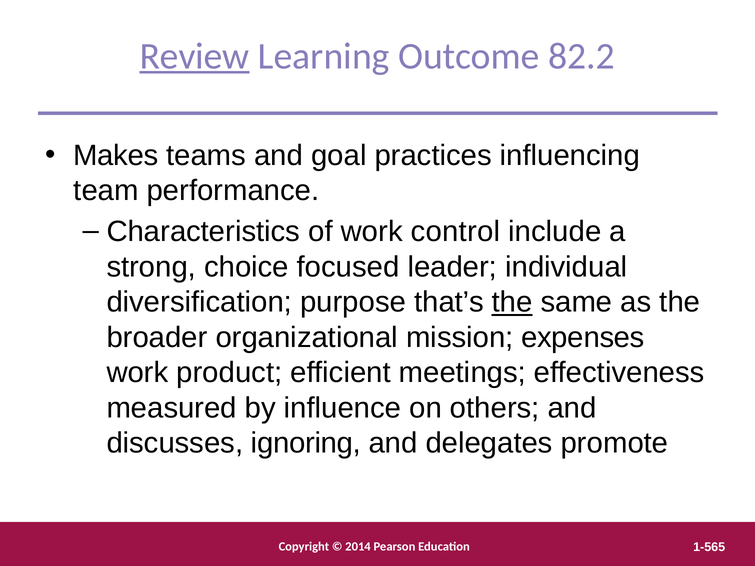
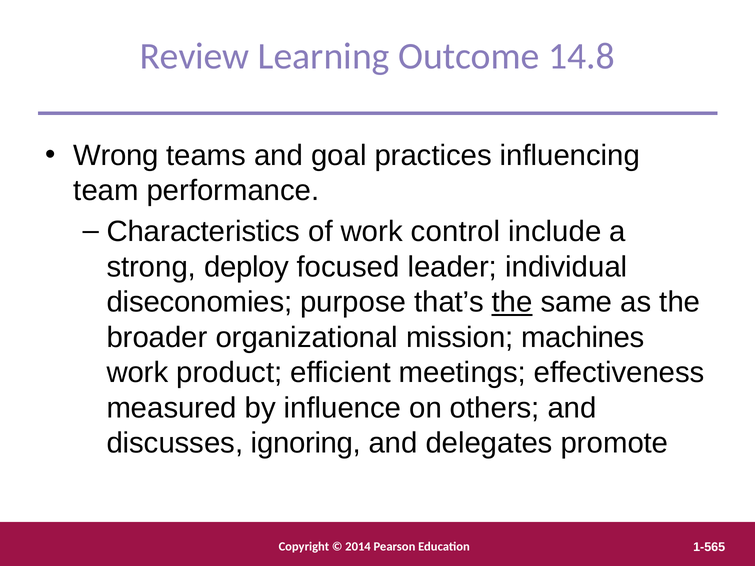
Review underline: present -> none (195, 56)
82.2: 82.2 -> 14.8 (582, 56)
Makes: Makes -> Wrong (116, 155)
choice: choice -> deploy (247, 267)
diversification: diversification -> diseconomies (199, 302)
expenses: expenses -> machines (583, 338)
